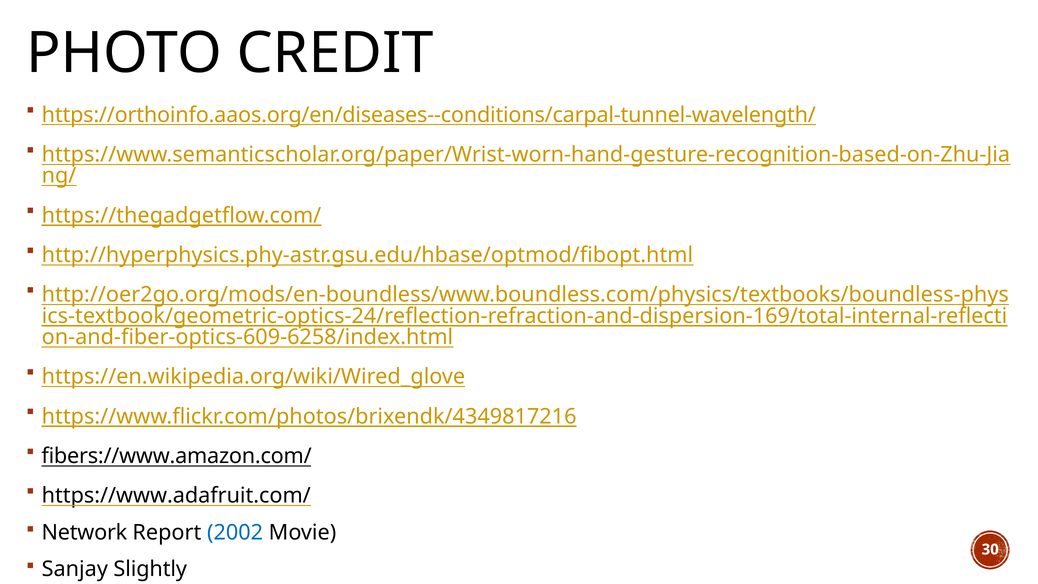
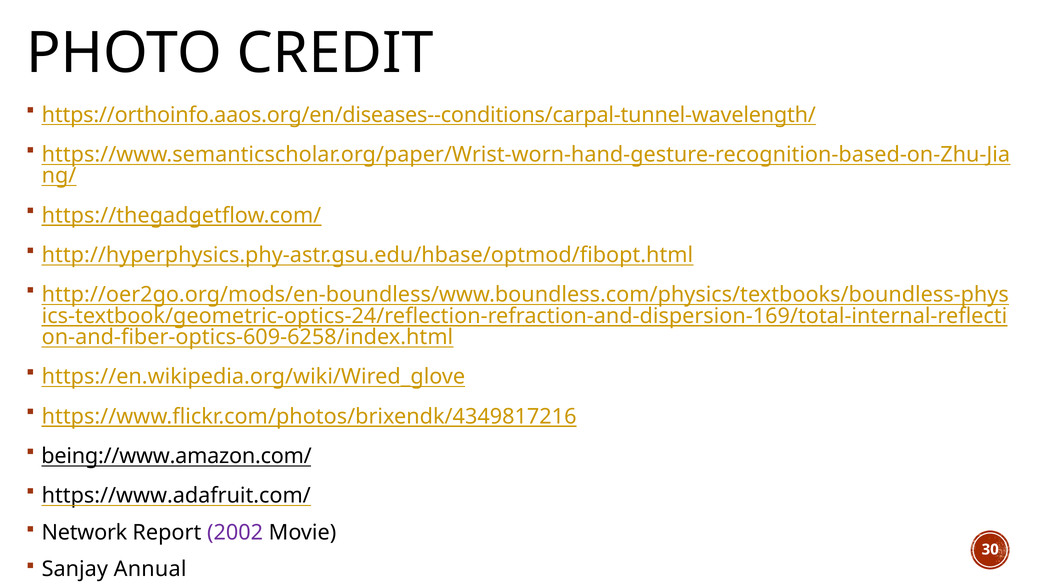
fibers://www.amazon.com/: fibers://www.amazon.com/ -> being://www.amazon.com/ (177, 456)
2002 colour: blue -> purple (235, 533)
Slightly: Slightly -> Annual (150, 569)
